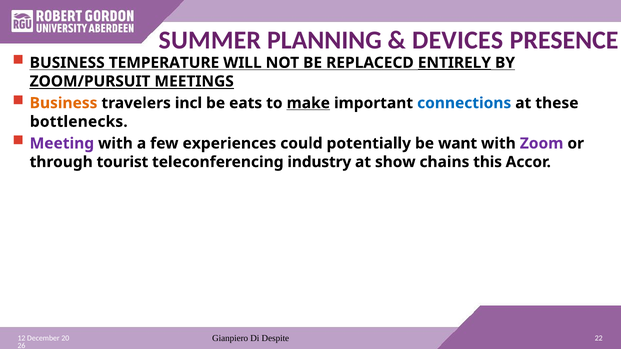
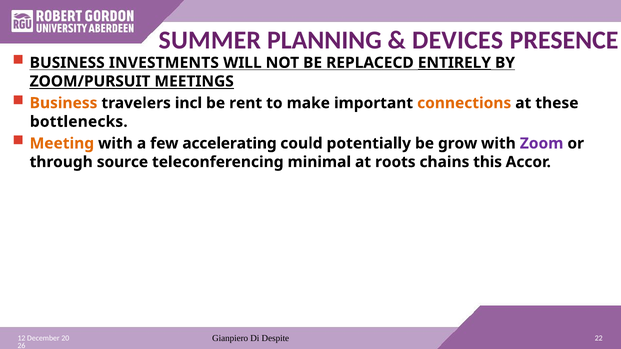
TEMPERATURE: TEMPERATURE -> INVESTMENTS (164, 63)
eats: eats -> rent (246, 103)
make underline: present -> none (308, 103)
connections colour: blue -> orange (464, 103)
Meeting colour: purple -> orange (62, 144)
experiences: experiences -> accelerating (229, 144)
want: want -> grow (458, 144)
tourist: tourist -> source (122, 162)
industry: industry -> minimal (319, 162)
show: show -> roots (395, 162)
